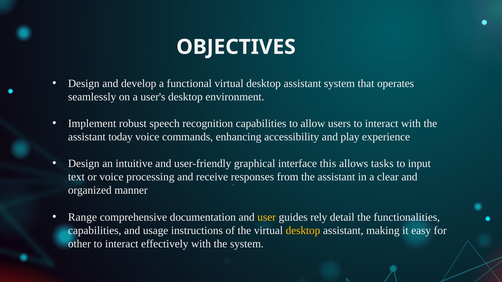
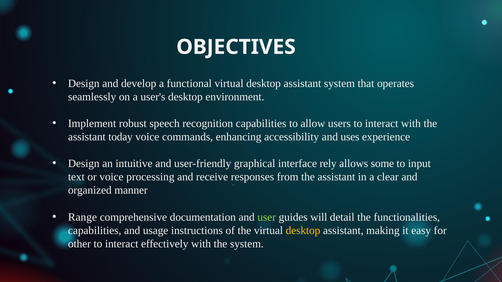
play: play -> uses (350, 137)
this: this -> rely (328, 164)
tasks: tasks -> some (382, 164)
user colour: yellow -> light green (267, 217)
rely: rely -> will (319, 217)
